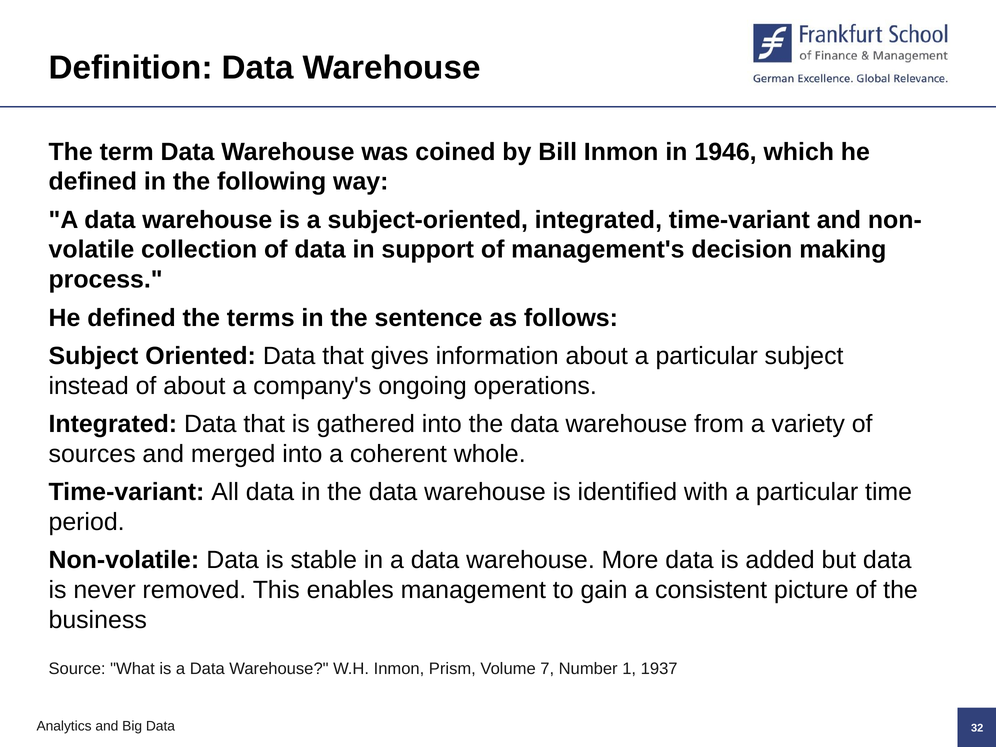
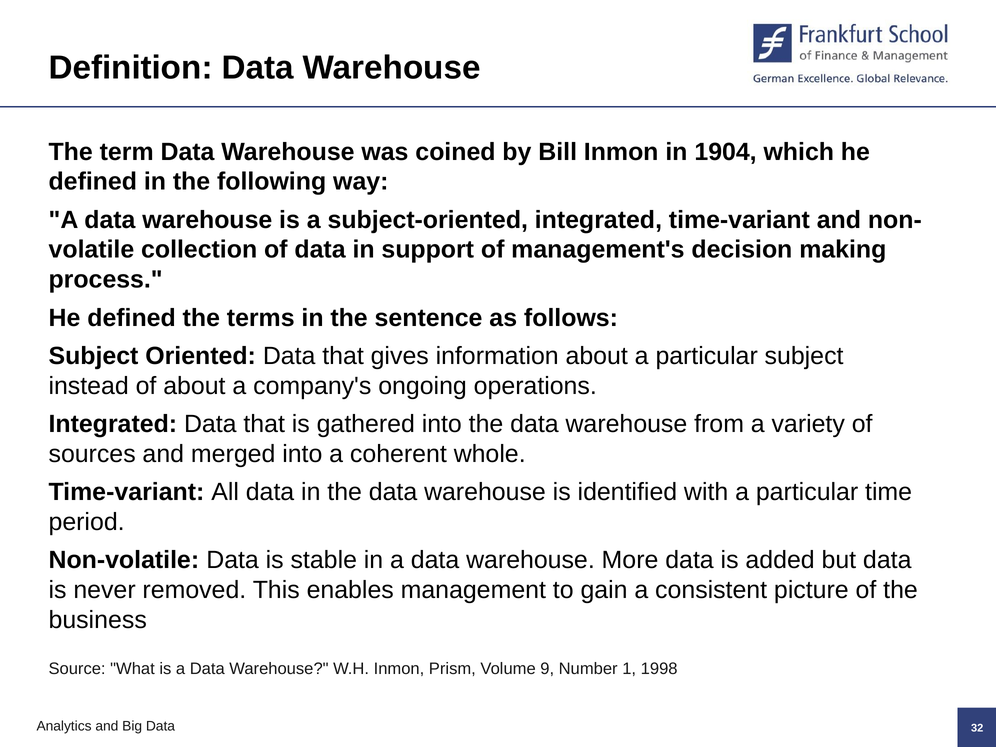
1946: 1946 -> 1904 (726, 152)
7: 7 -> 9 (547, 669)
1937: 1937 -> 1998 (659, 669)
